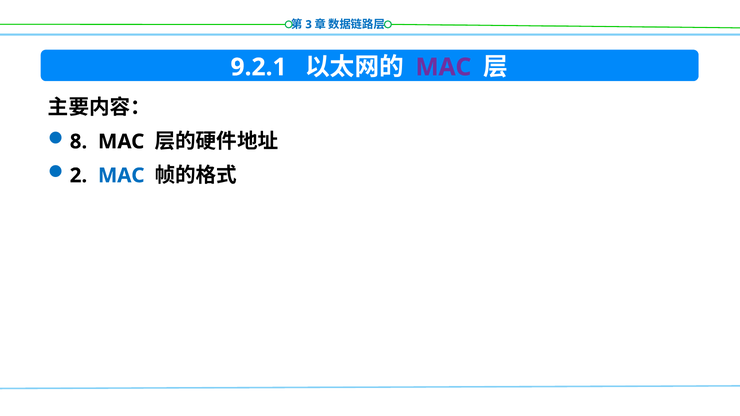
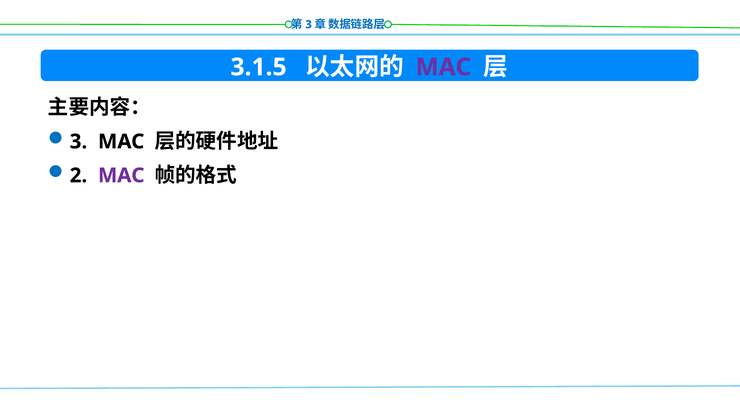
9.2.1: 9.2.1 -> 3.1.5 (259, 67)
8: 8 -> 3 (78, 142)
MAC colour: blue -> purple (121, 176)
